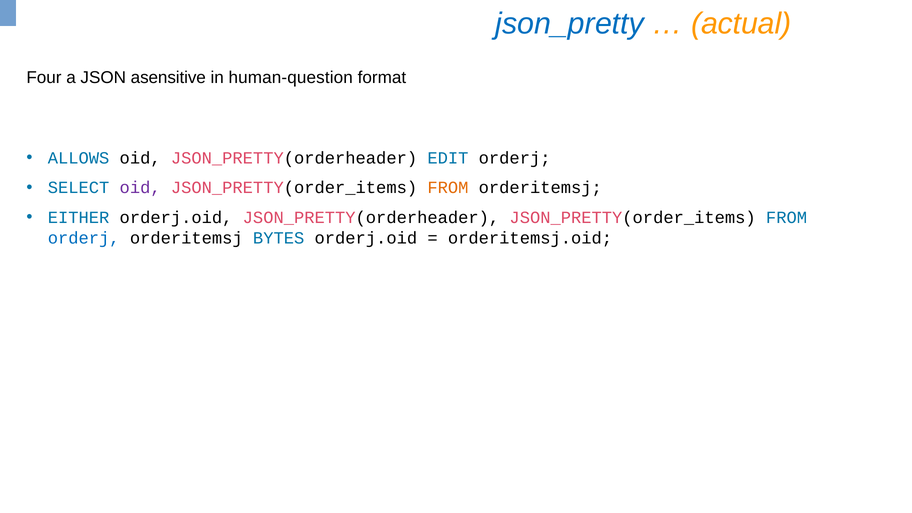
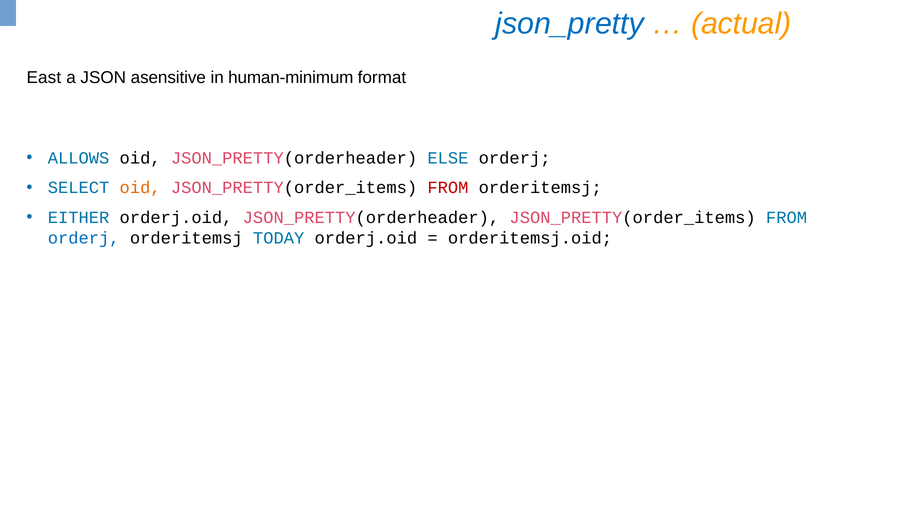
Four: Four -> East (44, 77)
human-question: human-question -> human-minimum (291, 77)
EDIT: EDIT -> ELSE (448, 158)
oid colour: purple -> orange (140, 188)
FROM colour: orange -> red (448, 188)
BYTES: BYTES -> TODAY (279, 238)
